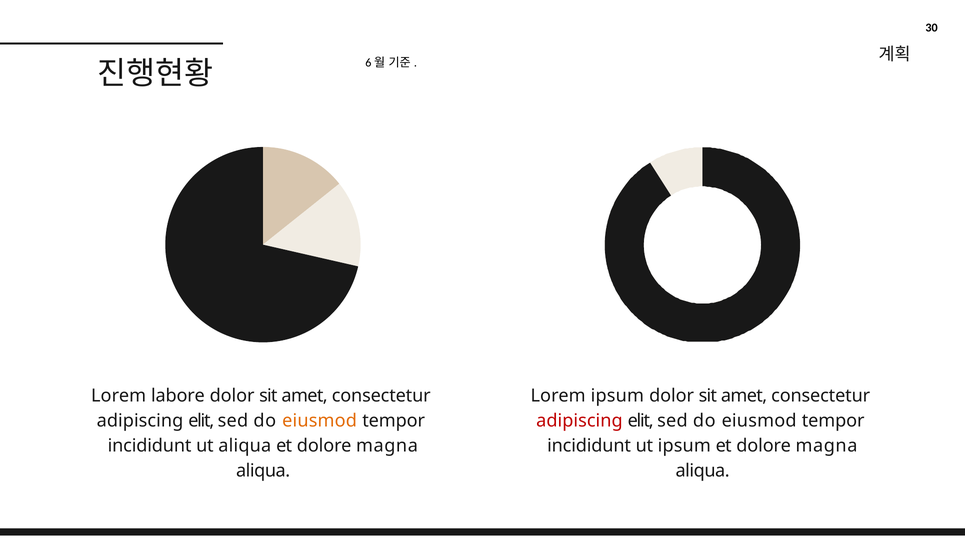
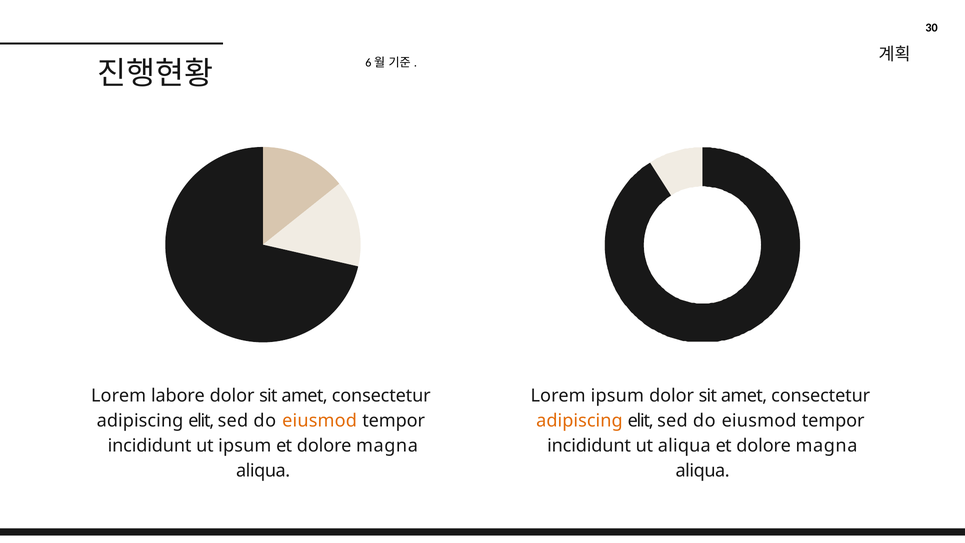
adipiscing colour: red -> orange (579, 420)
ut aliqua: aliqua -> ipsum (245, 445)
ut ipsum: ipsum -> aliqua (684, 445)
